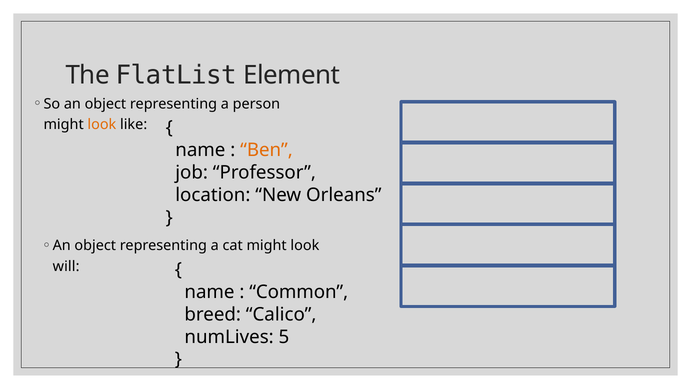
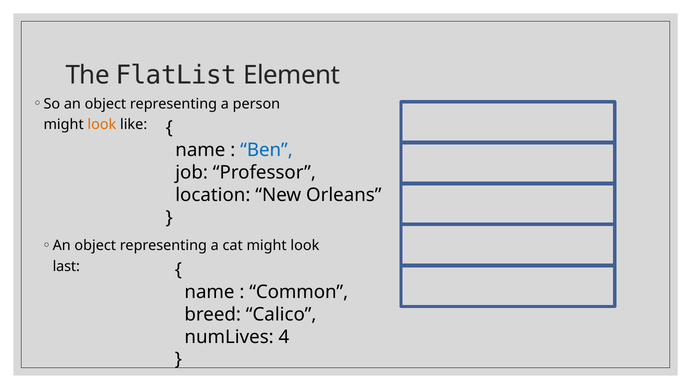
Ben colour: orange -> blue (266, 150)
will: will -> last (66, 266)
5: 5 -> 4 (284, 337)
